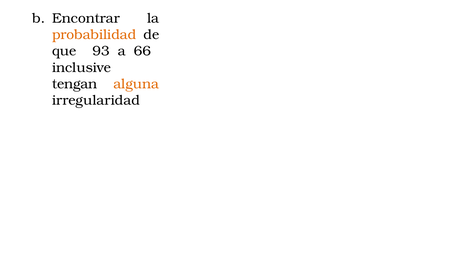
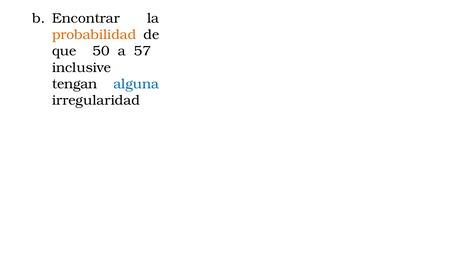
93: 93 -> 50 (101, 51)
66: 66 -> 57 (142, 51)
alguna colour: orange -> blue (136, 84)
